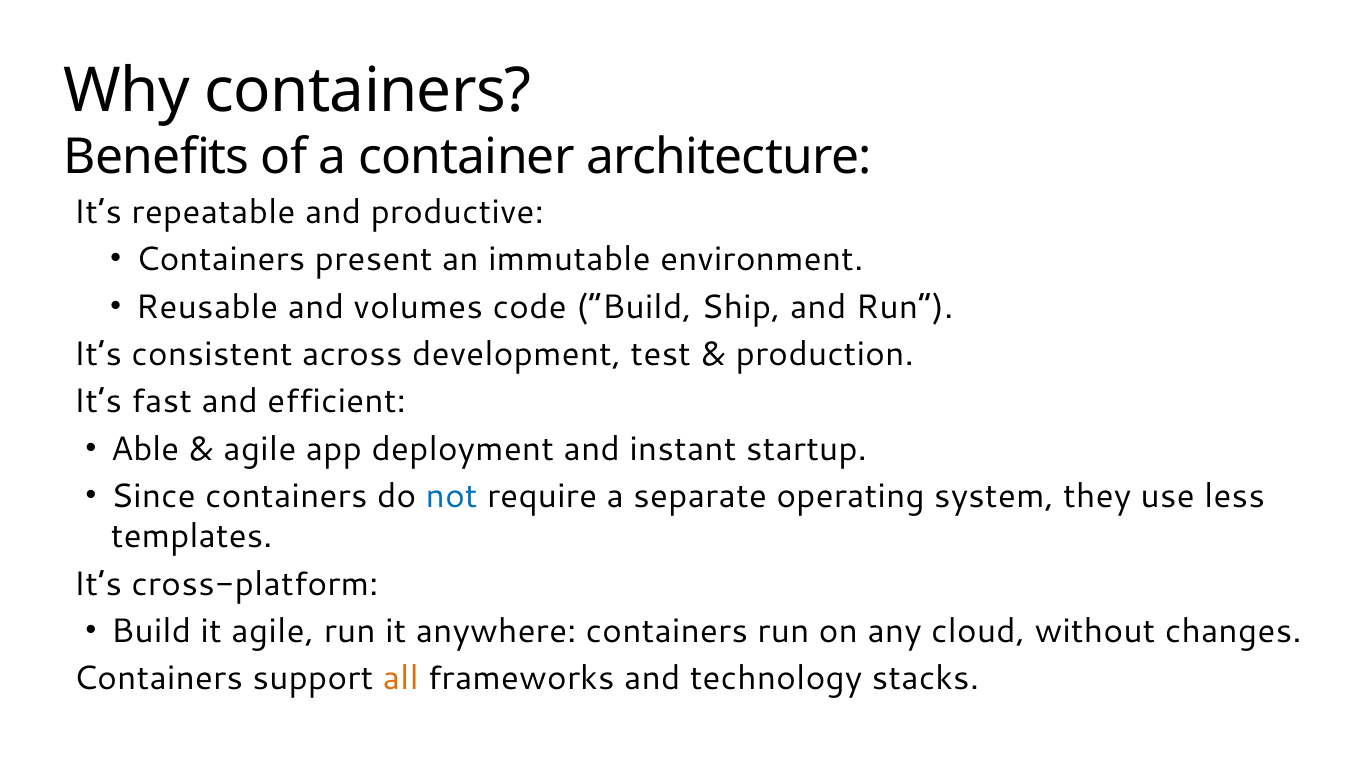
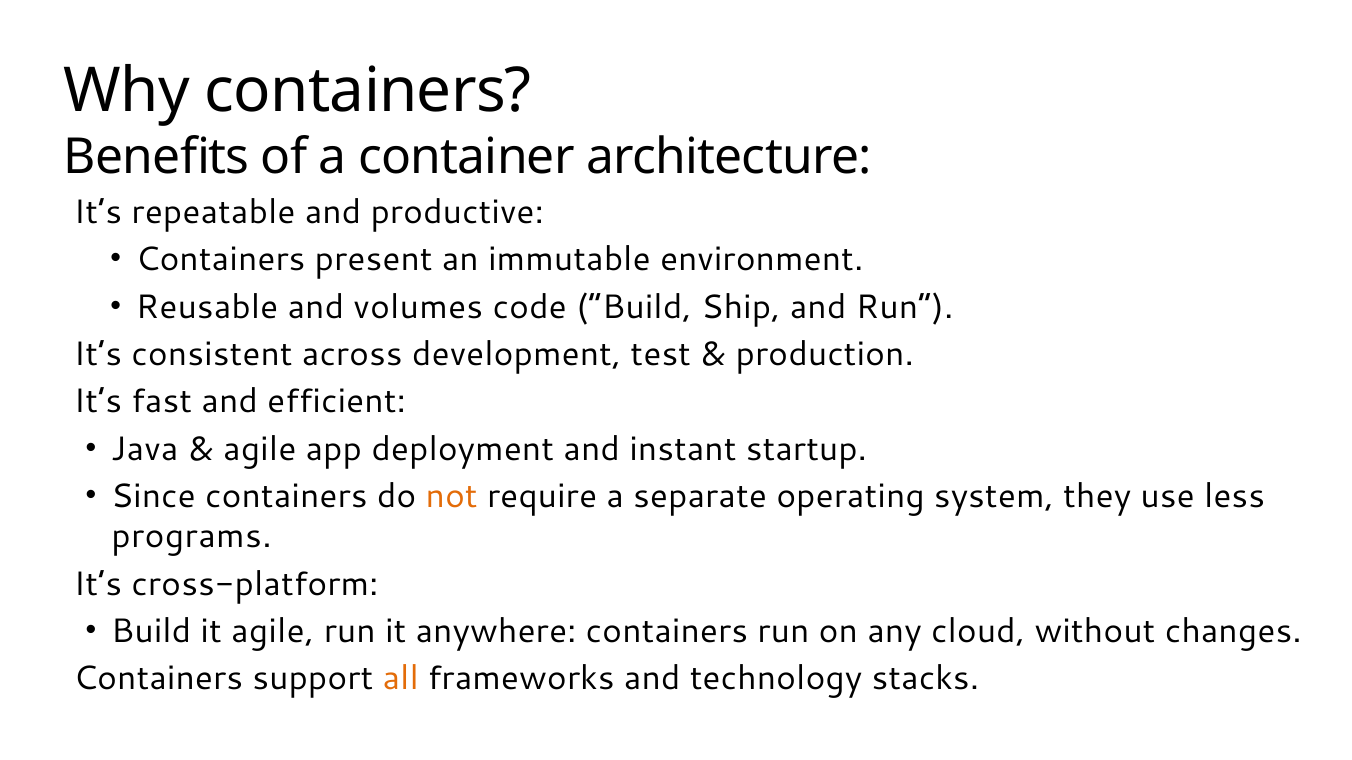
Able: Able -> Java (145, 449)
not colour: blue -> orange (452, 496)
templates: templates -> programs (192, 537)
